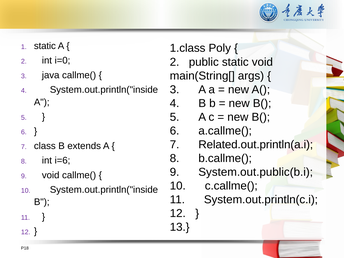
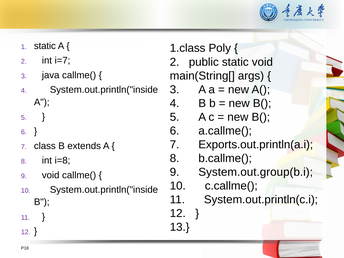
i=0: i=0 -> i=7 (62, 61)
Related.out.println(a.i: Related.out.println(a.i -> Exports.out.println(a.i (256, 145)
i=6: i=6 -> i=8 (62, 161)
System.out.public(b.i: System.out.public(b.i -> System.out.group(b.i (256, 172)
